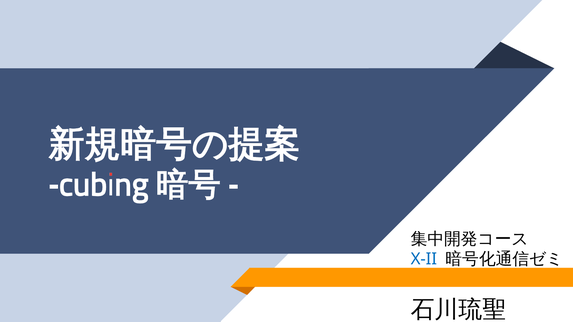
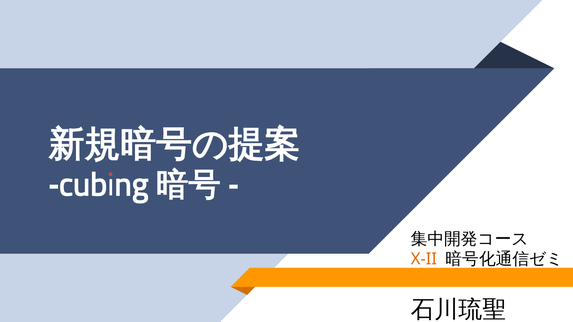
X-II colour: blue -> orange (424, 259)
